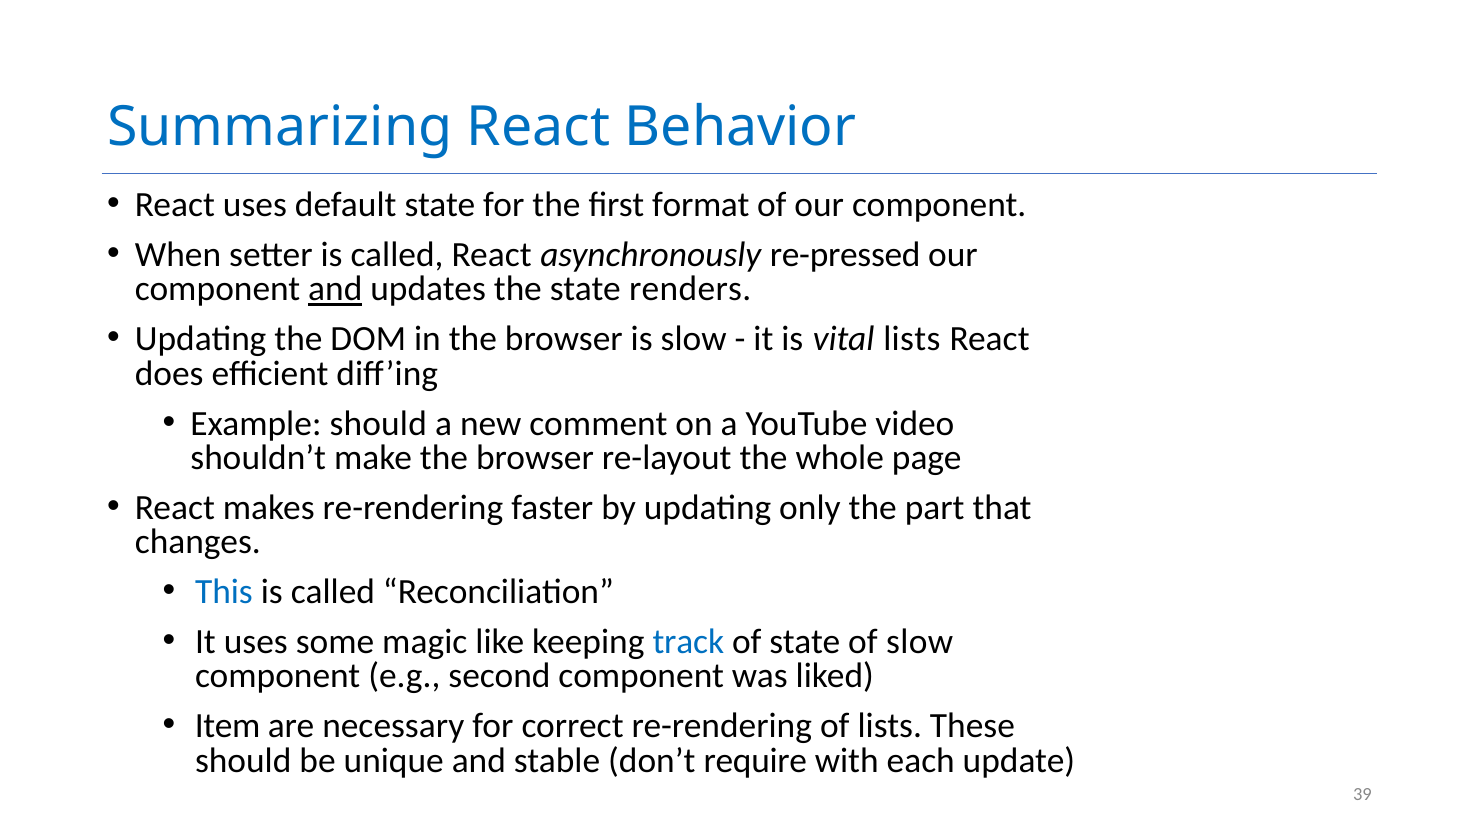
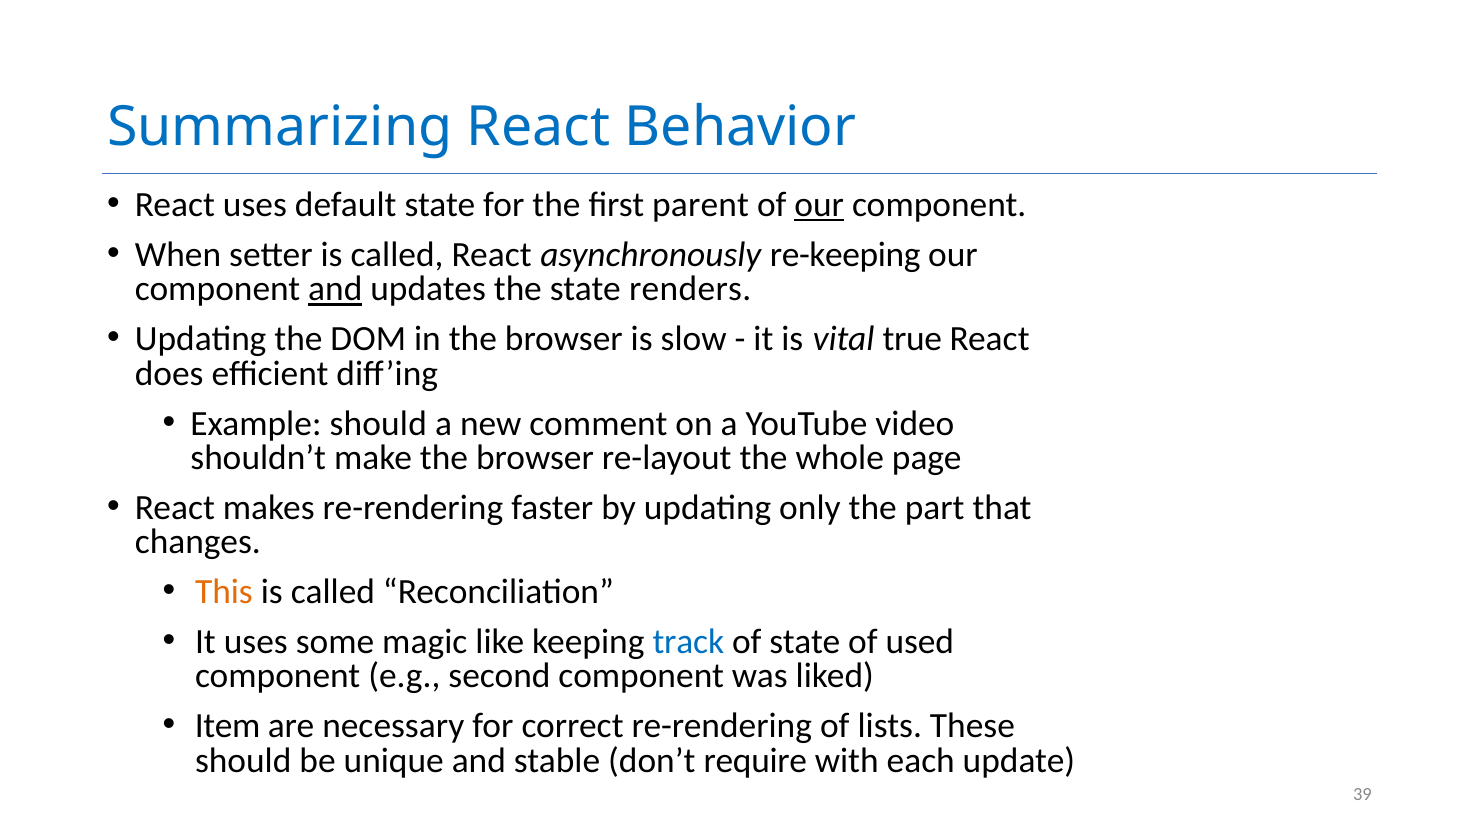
format: format -> parent (701, 205)
our underline: none -> present (819, 205)
re-pressed: re-pressed -> re-keeping (845, 255)
vital lists: lists -> true (912, 339)
This colour: blue -> orange (224, 592)
of slow: slow -> used (920, 642)
